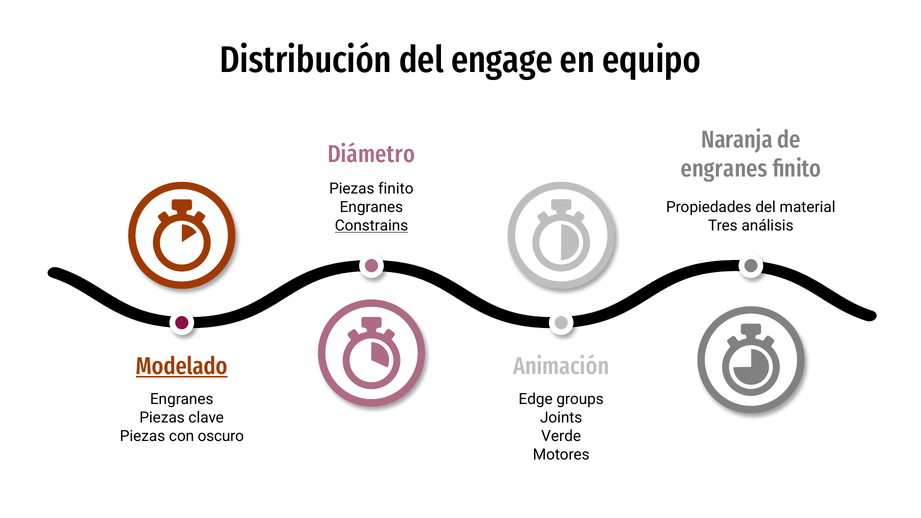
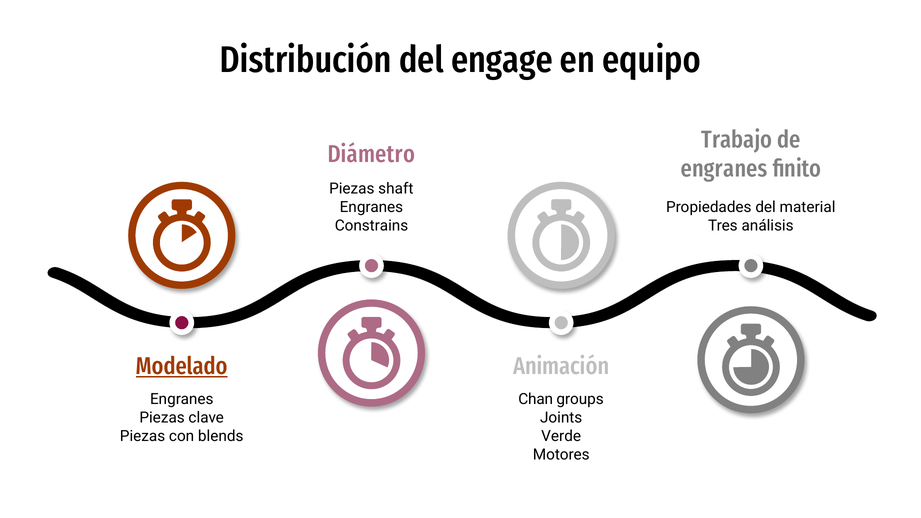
Naranja: Naranja -> Trabajo (737, 140)
Piezas finito: finito -> shaft (396, 189)
Constrains underline: present -> none (371, 226)
Edge: Edge -> Chan (536, 399)
oscuro: oscuro -> blends (221, 436)
